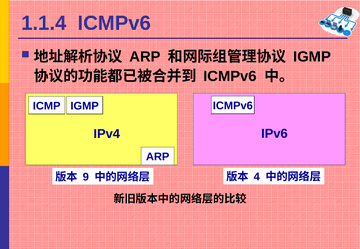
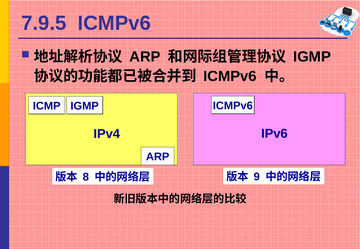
1.1.4: 1.1.4 -> 7.9.5 (44, 23)
4: 4 -> 9 (257, 177)
9: 9 -> 8 (86, 177)
